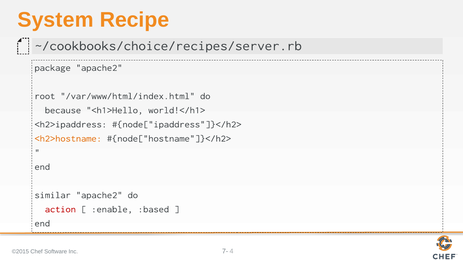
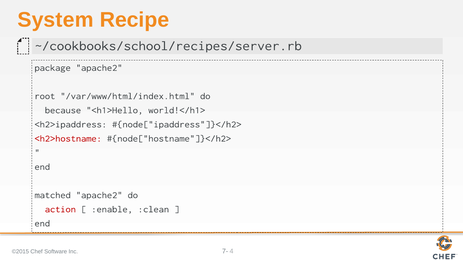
~/cookbooks/choice/recipes/server.rb: ~/cookbooks/choice/recipes/server.rb -> ~/cookbooks/school/recipes/server.rb (168, 46)
<h2>hostname colour: orange -> red (68, 139)
similar: similar -> matched (53, 195)
:based: :based -> :clean (154, 210)
